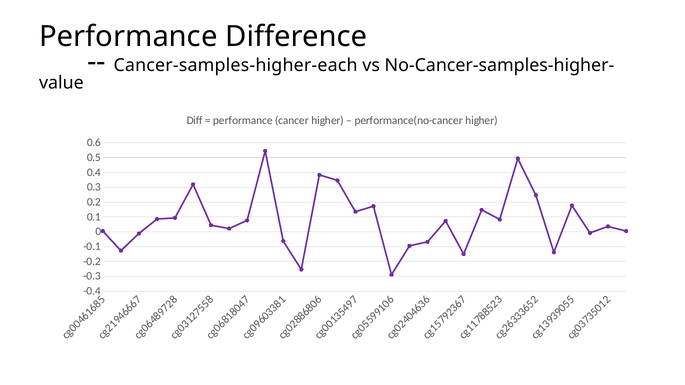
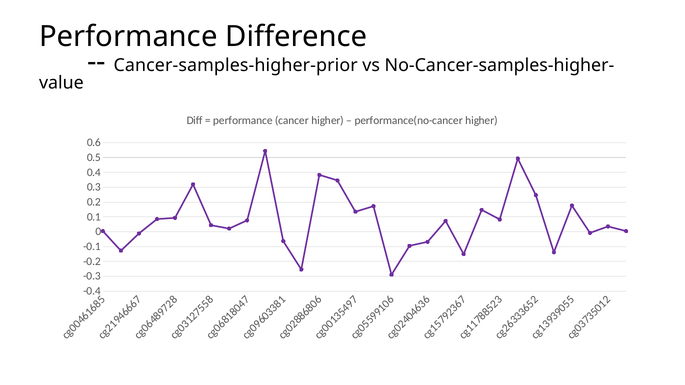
Cancer-samples-higher-each: Cancer-samples-higher-each -> Cancer-samples-higher-prior (236, 66)
